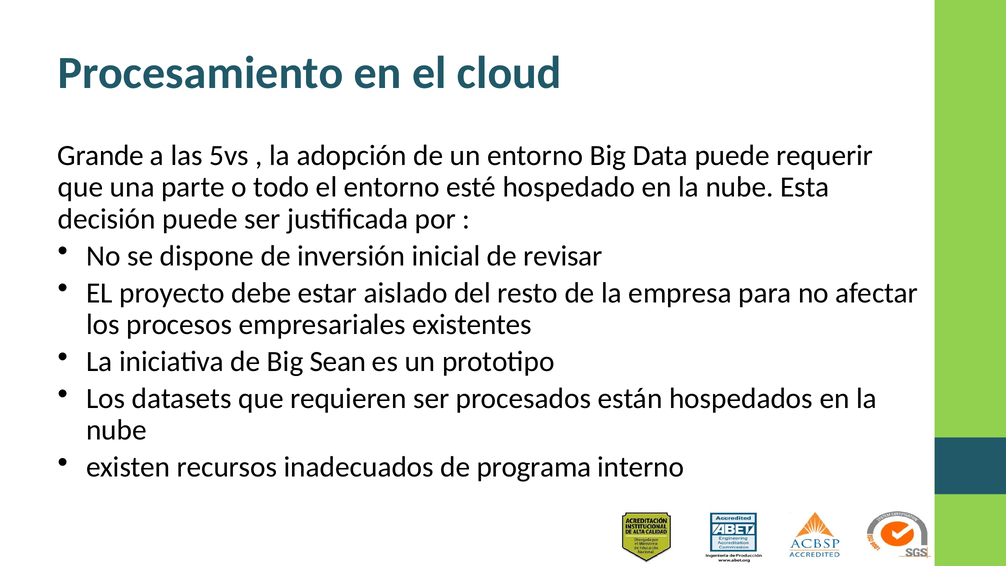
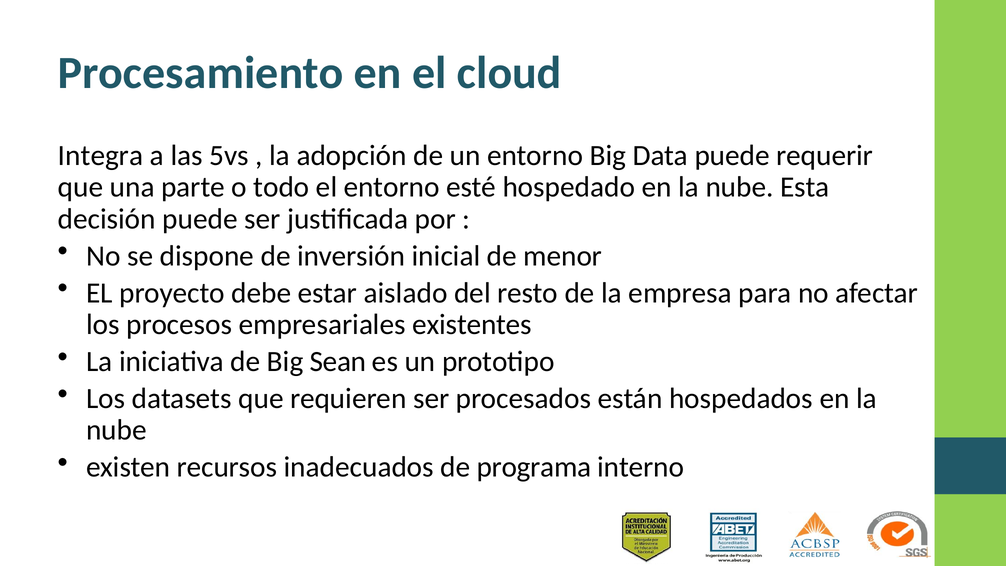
Grande: Grande -> Integra (101, 155)
revisar: revisar -> menor (563, 256)
